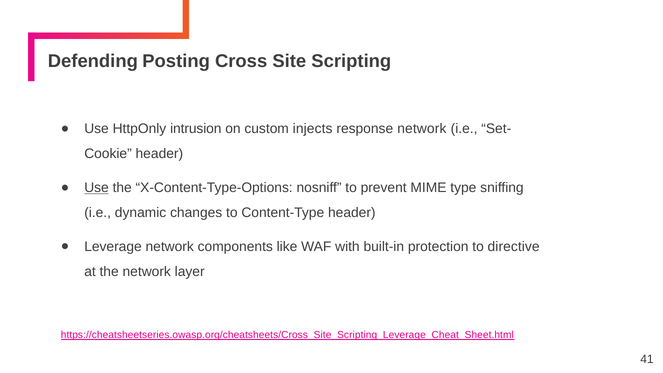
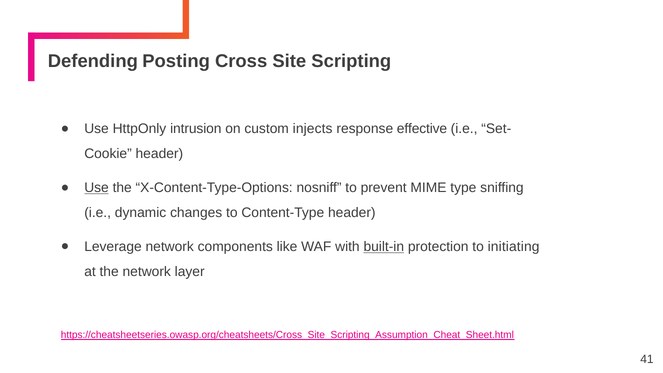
response network: network -> effective (422, 129)
built-in underline: none -> present (384, 247)
directive: directive -> initiating (514, 247)
https://cheatsheetseries.owasp.org/cheatsheets/Cross_Site_Scripting_Leverage_Cheat_Sheet.html: https://cheatsheetseries.owasp.org/cheatsheets/Cross_Site_Scripting_Leverage_Cheat_Sheet.html -> https://cheatsheetseries.owasp.org/cheatsheets/Cross_Site_Scripting_Assumption_Cheat_Sheet.html (287, 335)
